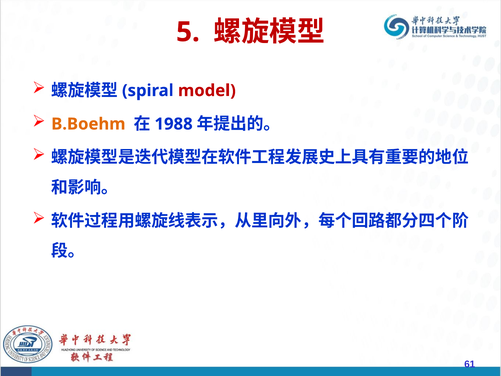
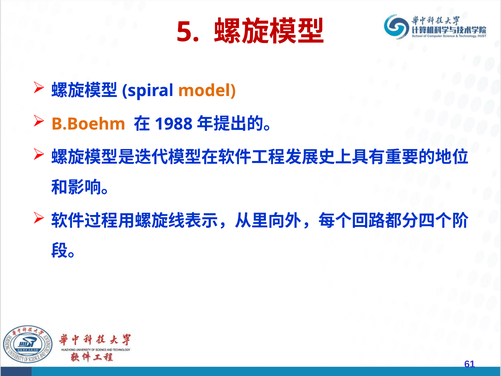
model colour: red -> orange (207, 91)
